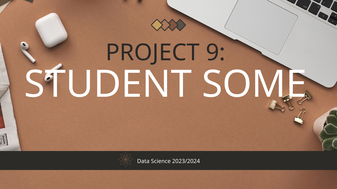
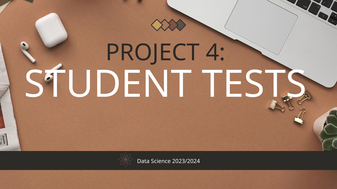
9: 9 -> 4 (216, 53)
SOME: SOME -> TESTS (254, 85)
